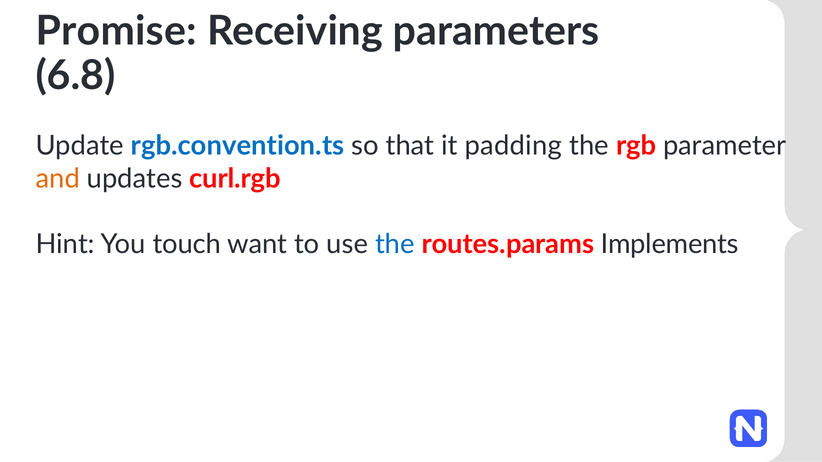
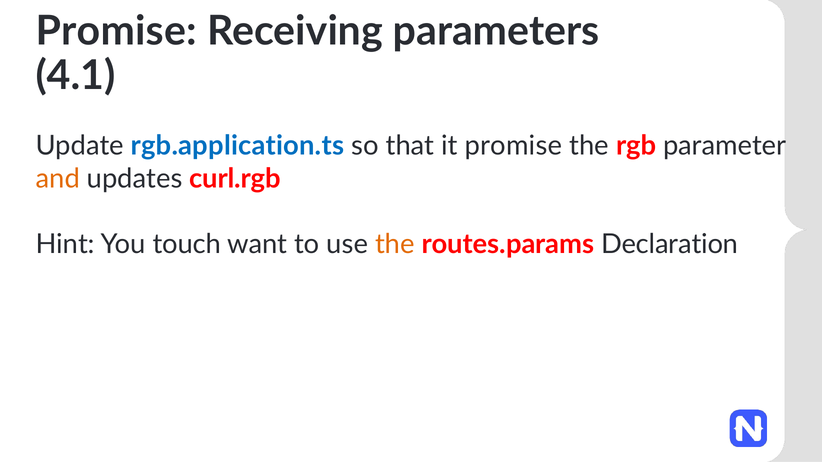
6.8: 6.8 -> 4.1 (76, 76)
rgb.convention.ts: rgb.convention.ts -> rgb.application.ts (237, 146)
it padding: padding -> promise (513, 146)
the colour: blue -> orange (395, 245)
Implements: Implements -> Declaration (670, 245)
